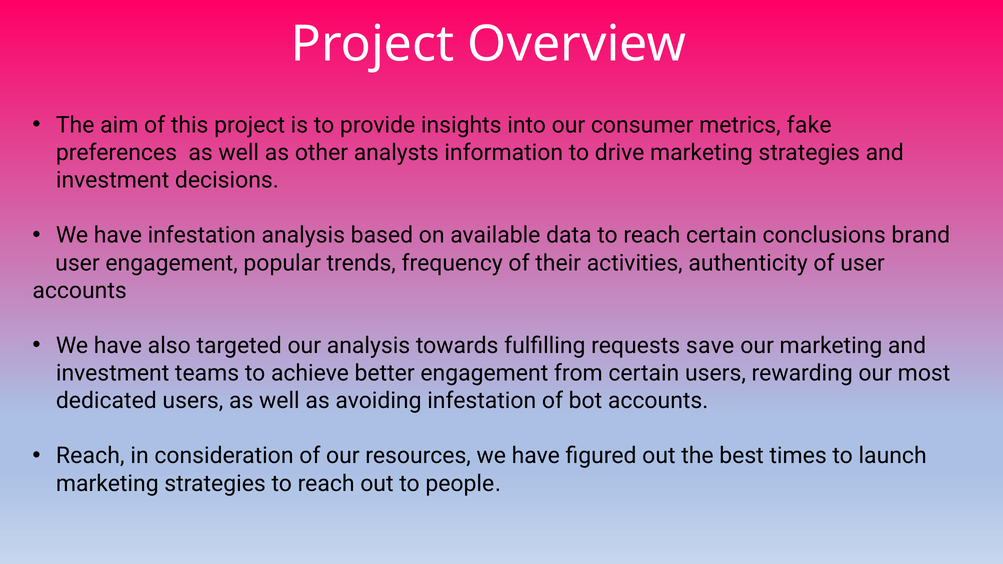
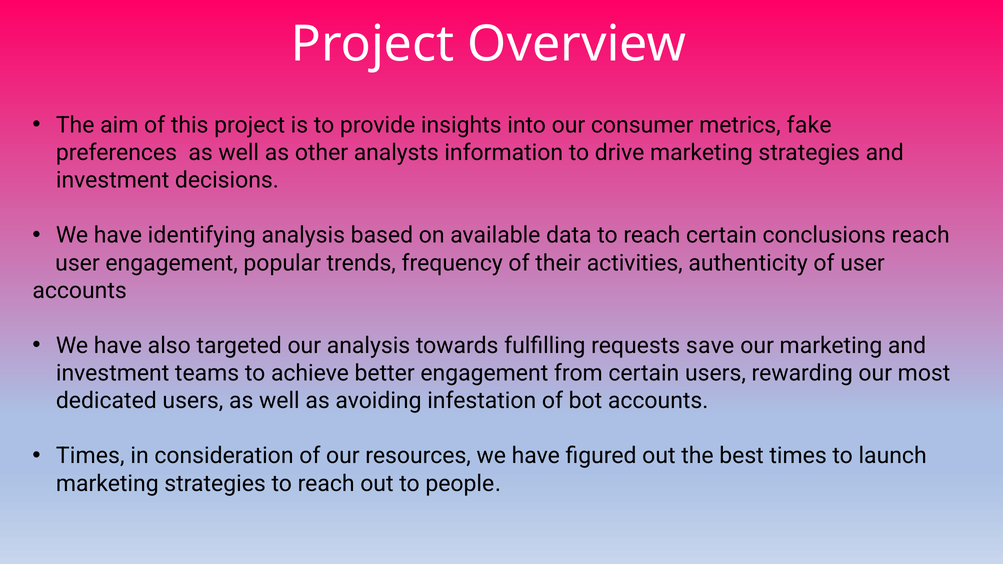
have infestation: infestation -> identifying (202, 235)
conclusions brand: brand -> reach (921, 235)
Reach: Reach -> Times (90, 456)
